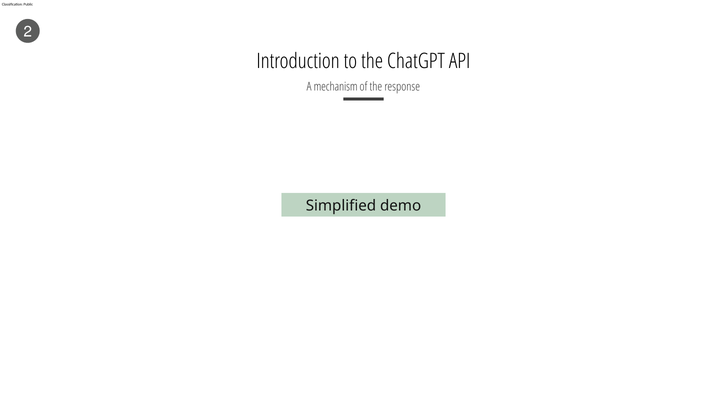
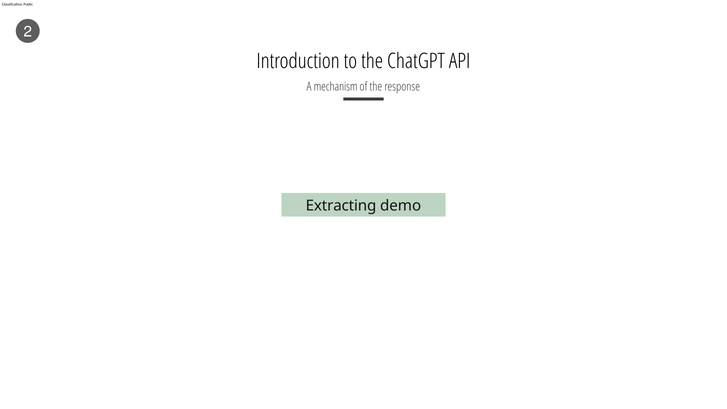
Simplified: Simplified -> Extracting (341, 206)
